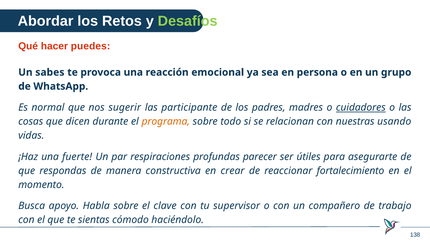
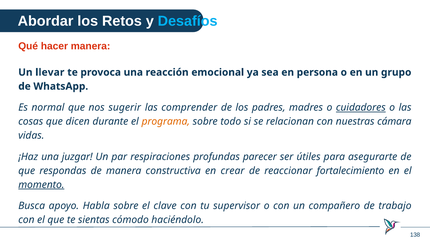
Desafíos colour: light green -> light blue (188, 21)
hacer puedes: puedes -> manera (91, 46)
sabes: sabes -> llevar (50, 72)
participante: participante -> comprender (189, 107)
usando: usando -> cámara (394, 121)
fuerte: fuerte -> juzgar (77, 157)
momento underline: none -> present (41, 185)
